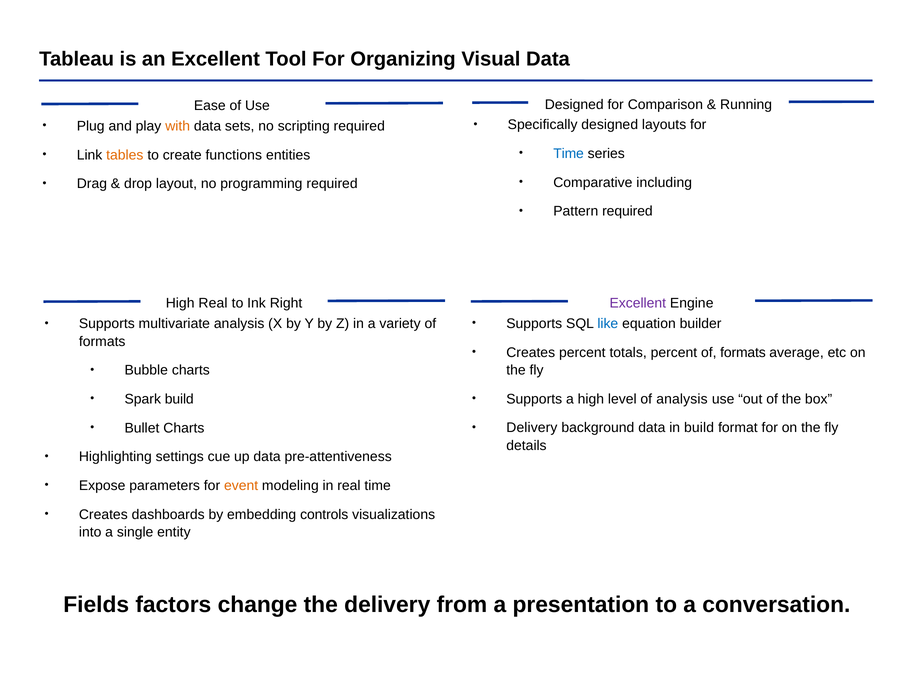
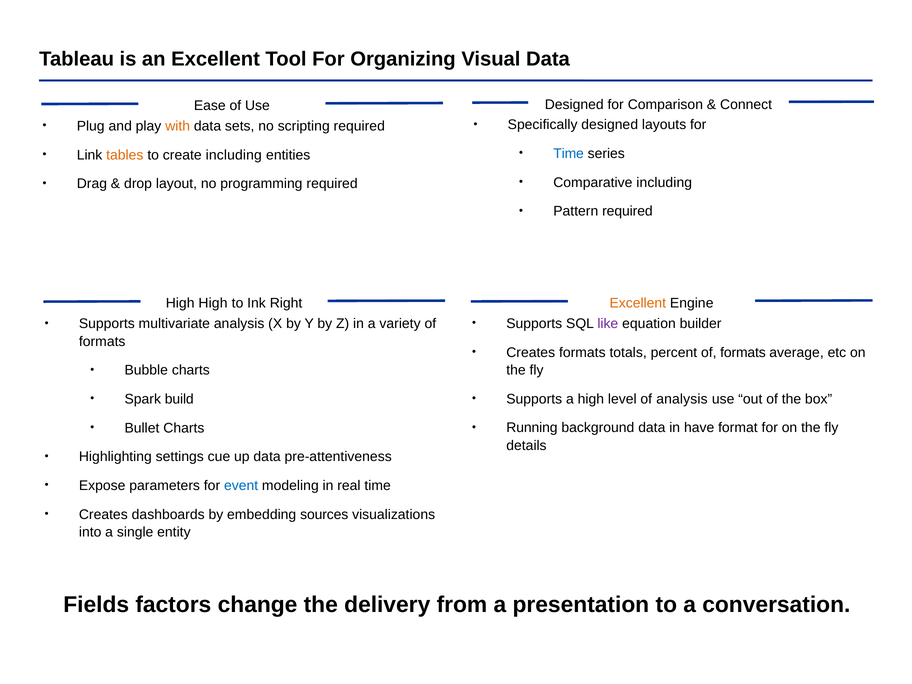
Running: Running -> Connect (746, 104)
create functions: functions -> including (234, 155)
Excellent colour: purple -> orange (638, 303)
High Real: Real -> High (213, 303)
like colour: blue -> purple (608, 324)
Creates percent: percent -> formats (582, 352)
Delivery: Delivery -> Running (532, 428)
in build: build -> have (699, 428)
event colour: orange -> blue (241, 486)
controls: controls -> sources (324, 514)
